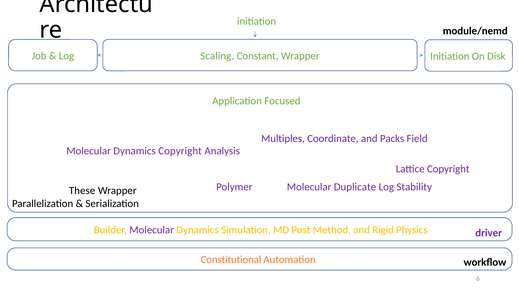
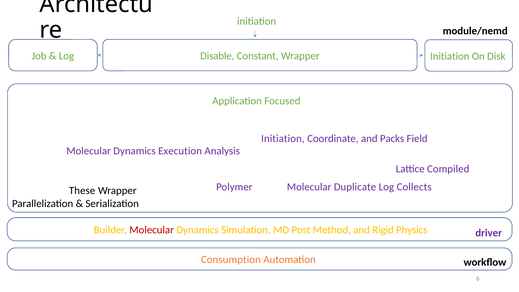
Scaling: Scaling -> Disable (217, 56)
Multiples: Multiples -> Initiation (283, 139)
Dynamics Copyright: Copyright -> Execution (180, 151)
Lattice Copyright: Copyright -> Compiled (448, 169)
Stability: Stability -> Collects (414, 187)
Molecular colour: purple -> red (152, 230)
Constitutional: Constitutional -> Consumption (231, 260)
